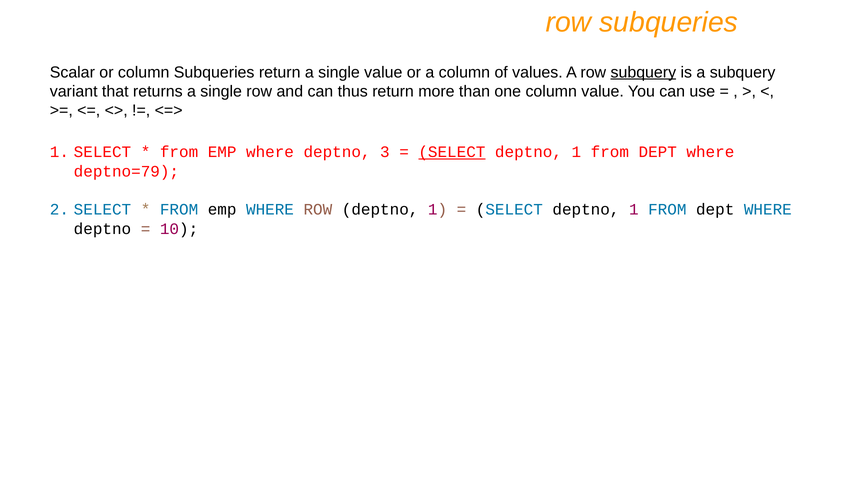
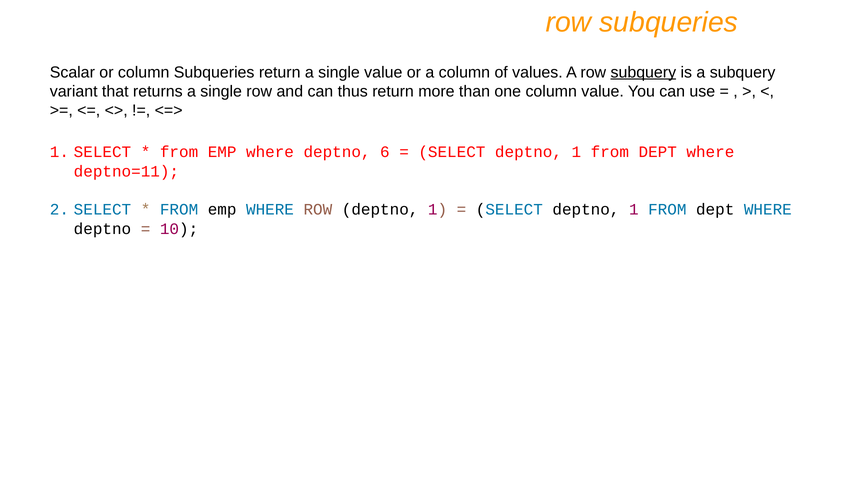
3: 3 -> 6 (385, 152)
SELECT underline: present -> none (452, 152)
deptno=79: deptno=79 -> deptno=11 (126, 171)
